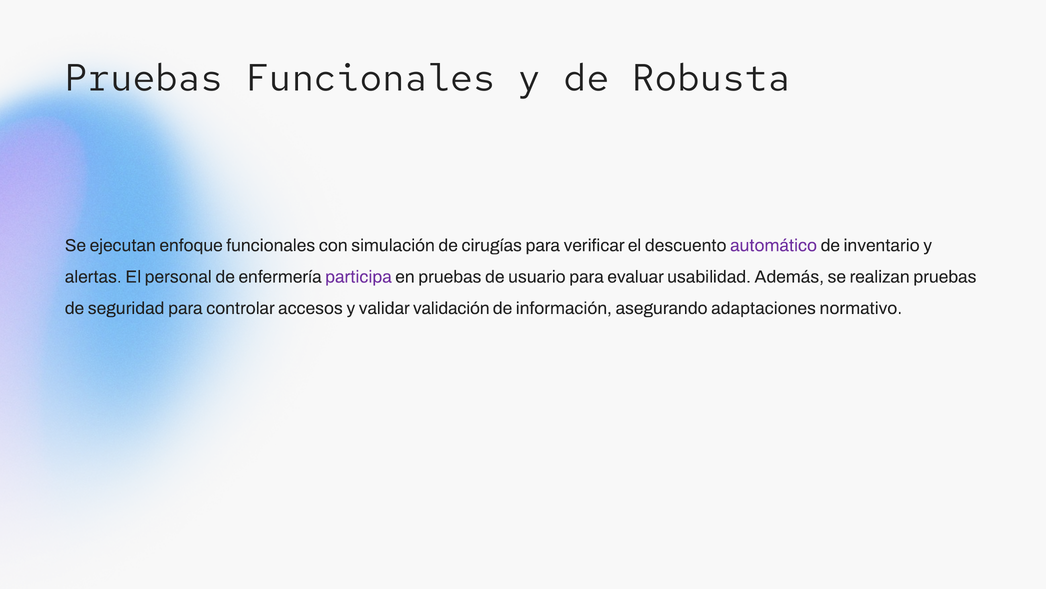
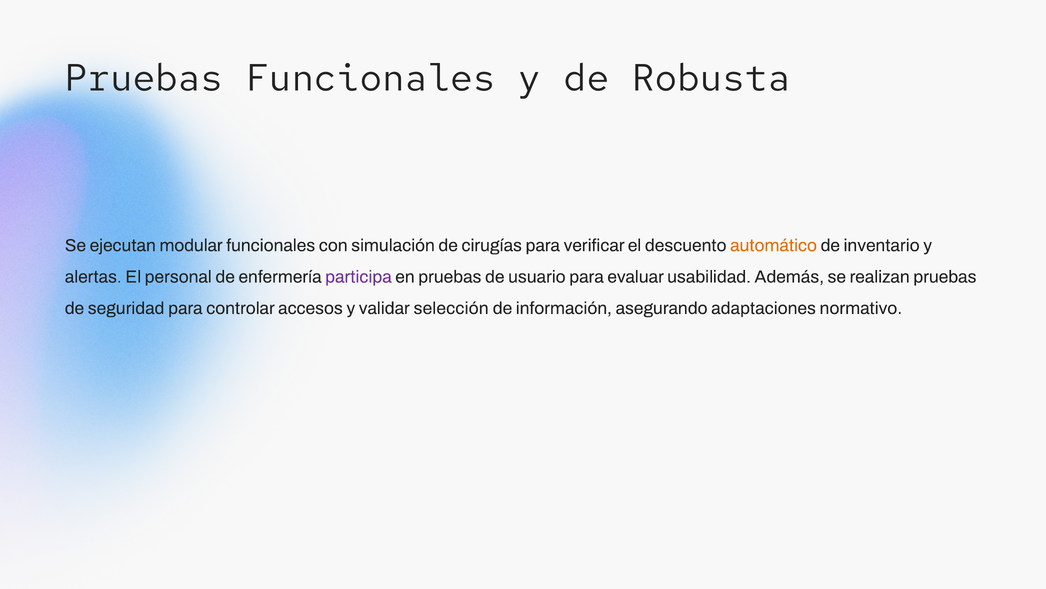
enfoque: enfoque -> modular (191, 245)
automático colour: purple -> orange (774, 245)
validación: validación -> selección (451, 308)
